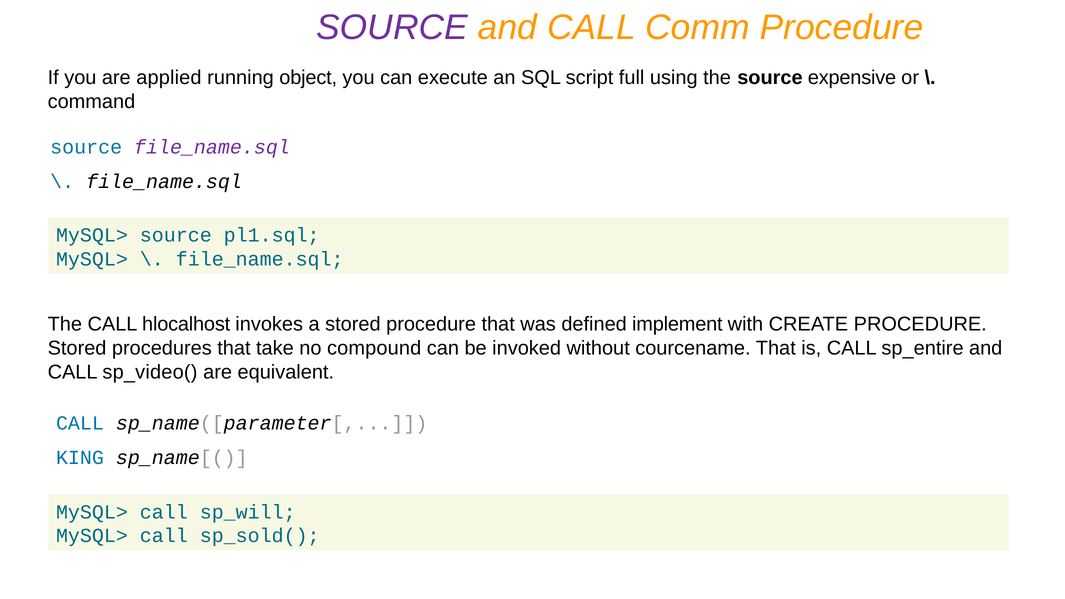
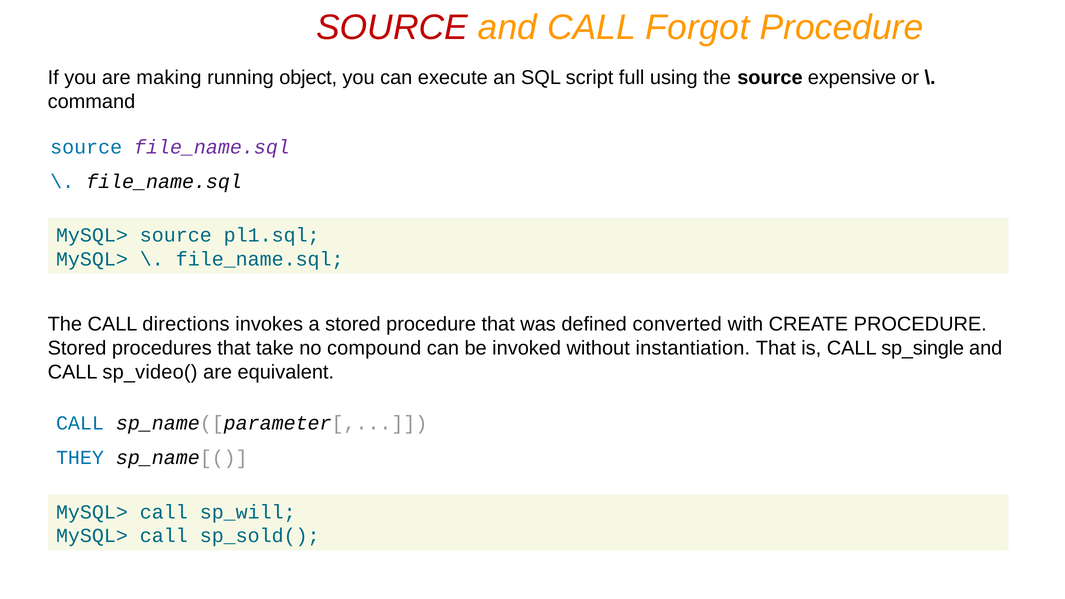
SOURCE colour: purple -> red (392, 28)
Comm: Comm -> Forgot (697, 28)
applied: applied -> making (169, 78)
hlocalhost: hlocalhost -> directions (186, 324)
implement: implement -> converted (677, 324)
courcename: courcename -> instantiation (693, 348)
sp_entire: sp_entire -> sp_single (923, 348)
KING: KING -> THEY (80, 458)
